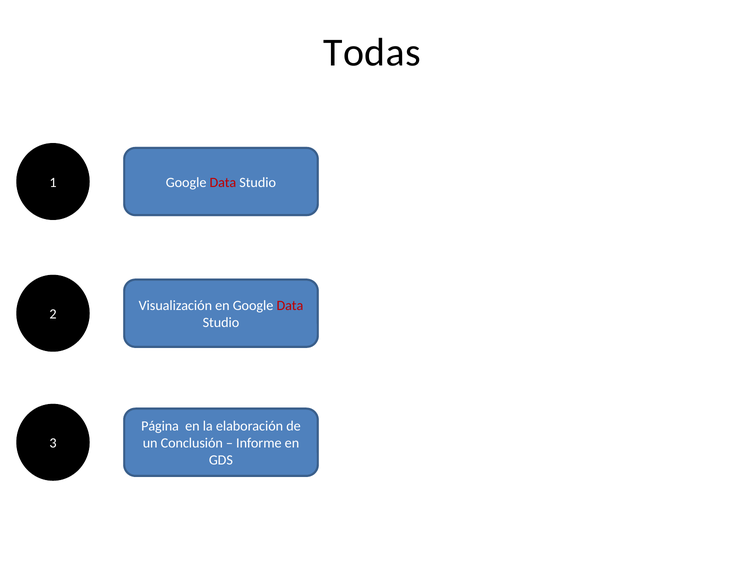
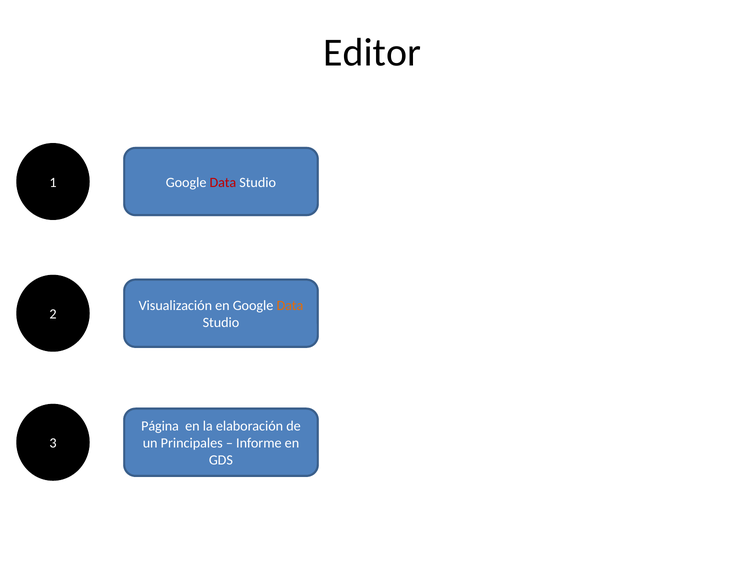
Todas: Todas -> Editor (372, 52)
Data colour: red -> orange (290, 306)
Conclusión: Conclusión -> Principales (192, 443)
